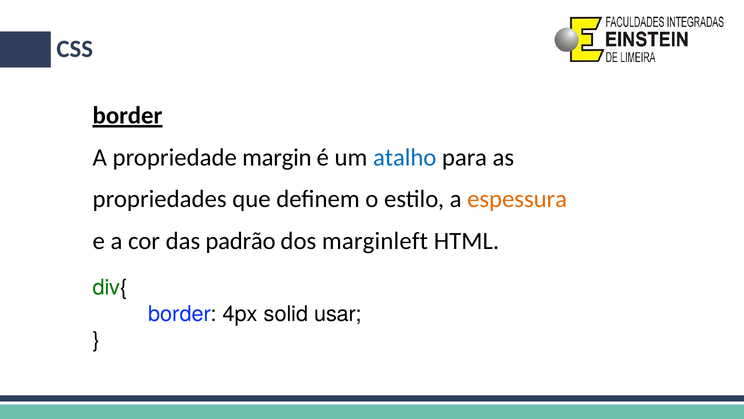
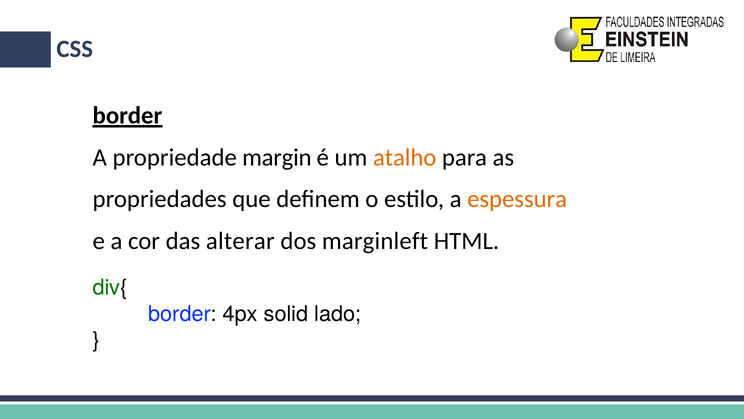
atalho colour: blue -> orange (405, 157)
padrão: padrão -> alterar (240, 241)
usar: usar -> lado (338, 313)
